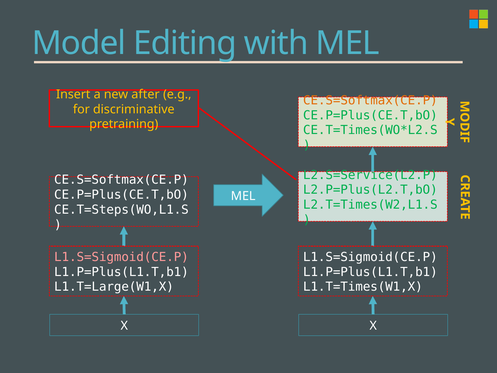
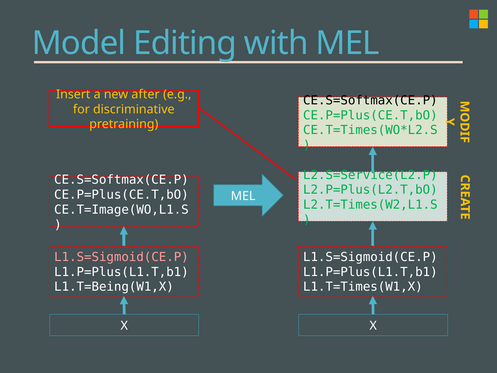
CE.S=Softmax(CE.P colour: orange -> black (370, 100)
CE.T=Steps(WO,L1.S: CE.T=Steps(WO,L1.S -> CE.T=Image(WO,L1.S (121, 210)
L1.T=Large(W1,X: L1.T=Large(W1,X -> L1.T=Being(W1,X (114, 287)
